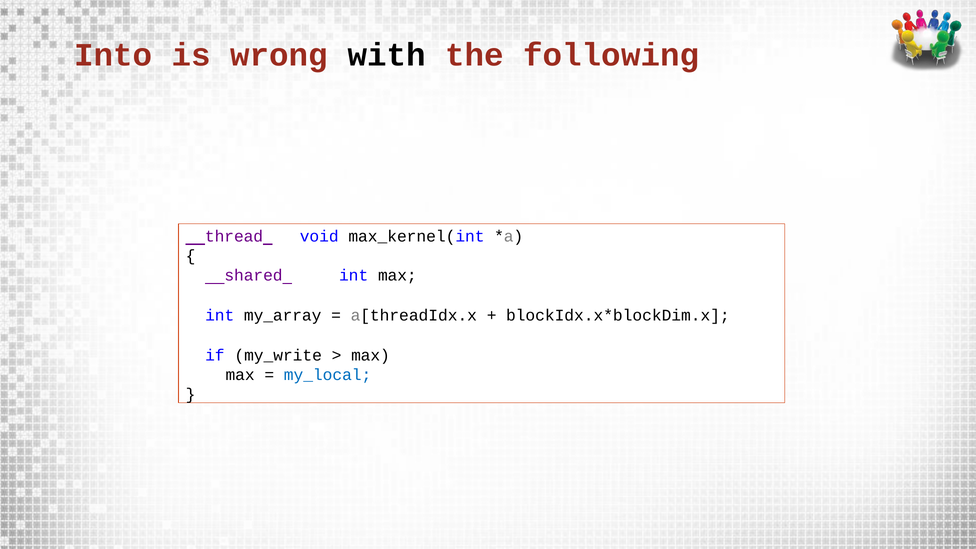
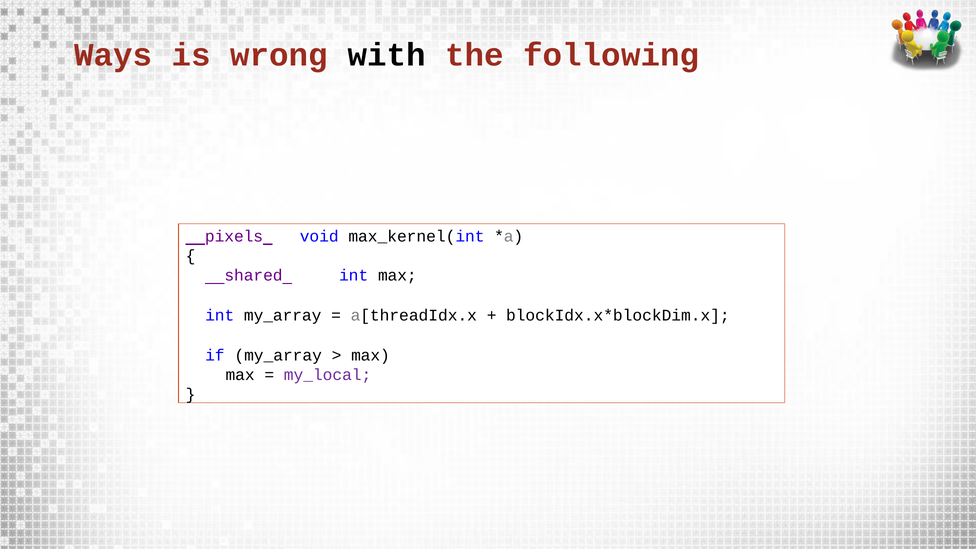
Into: Into -> Ways (113, 55)
thread: thread -> pixels (234, 236)
if my_write: my_write -> my_array (278, 355)
my_local colour: blue -> purple (328, 375)
